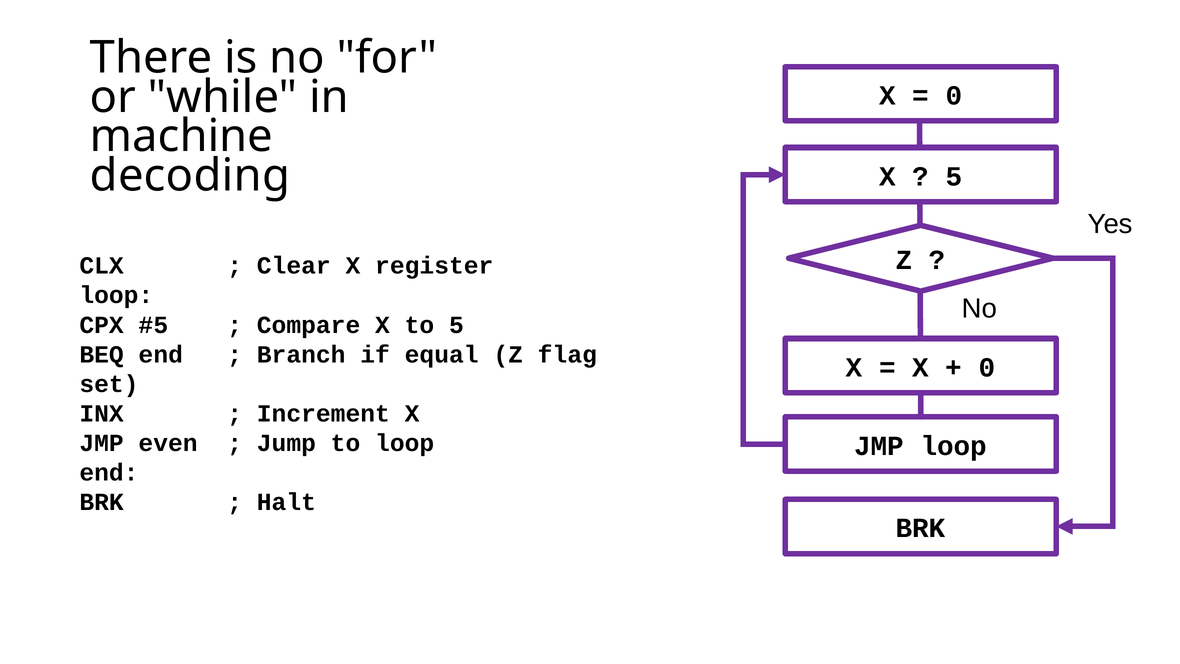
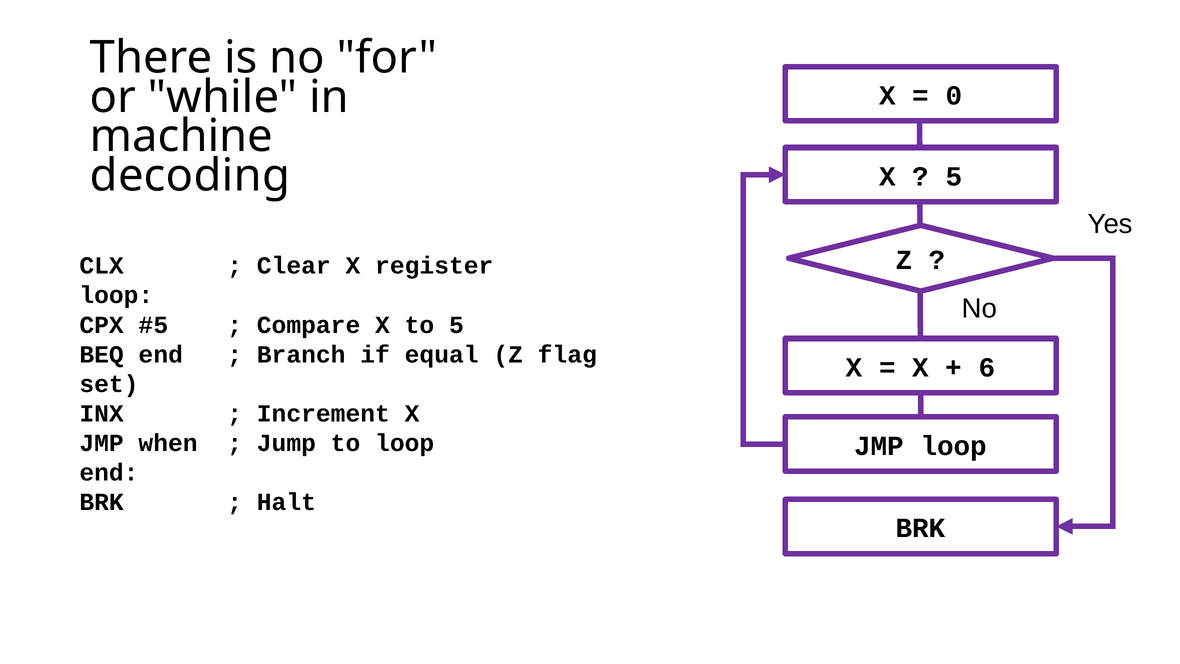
0: 0 -> 6 (987, 368)
even: even -> when (168, 443)
